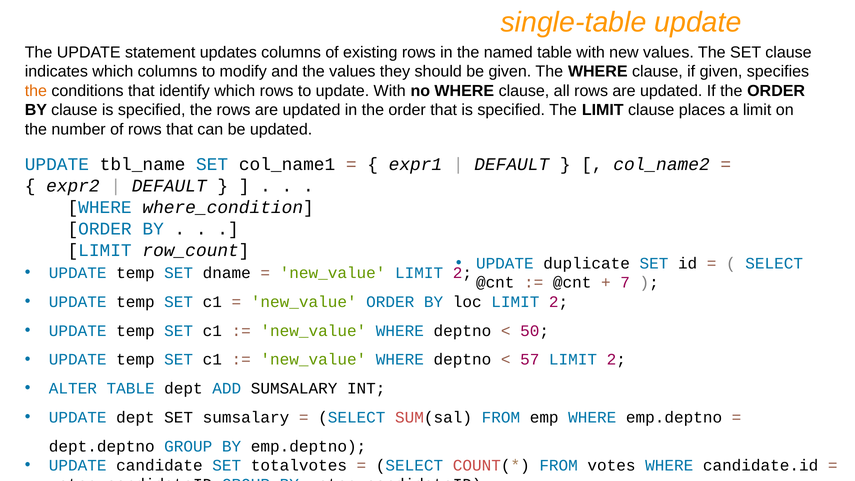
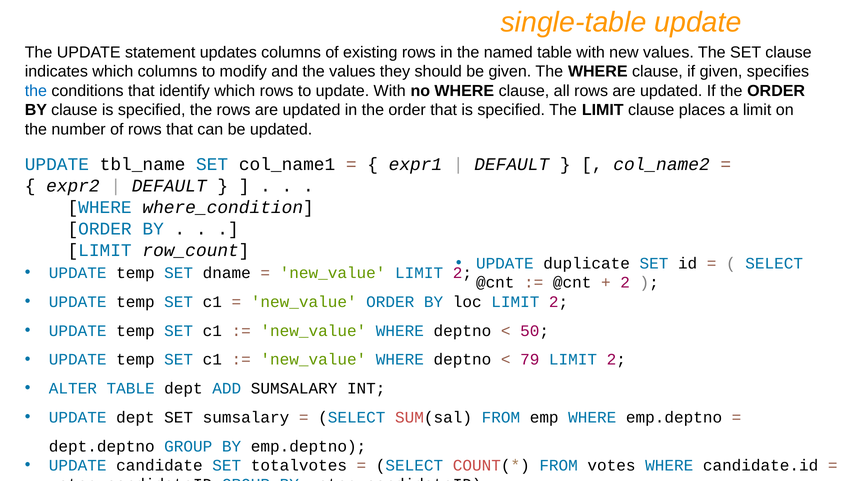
the colour: orange -> blue (36, 91)
7: 7 -> 2 (625, 283)
57: 57 -> 79 (530, 360)
